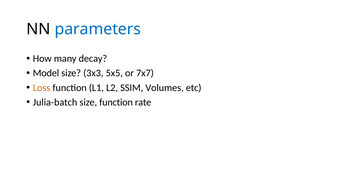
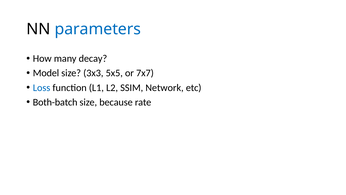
Loss colour: orange -> blue (42, 88)
Volumes: Volumes -> Network (165, 88)
Julia-batch: Julia-batch -> Both-batch (55, 102)
size function: function -> because (116, 102)
